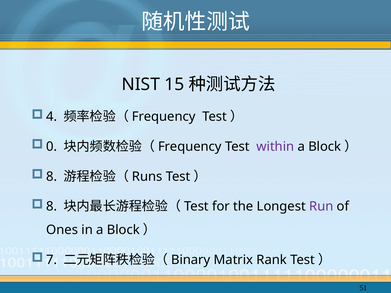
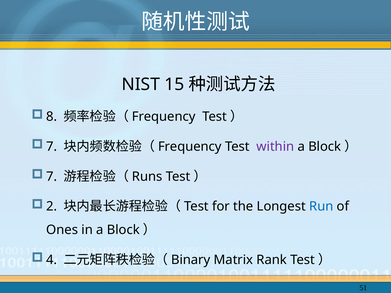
4: 4 -> 8 (52, 117)
0: 0 -> 7 (52, 147)
8: 8 -> 7 (52, 177)
8: 8 -> 2 (52, 207)
Run colour: purple -> blue (321, 207)
7: 7 -> 4 (52, 260)
